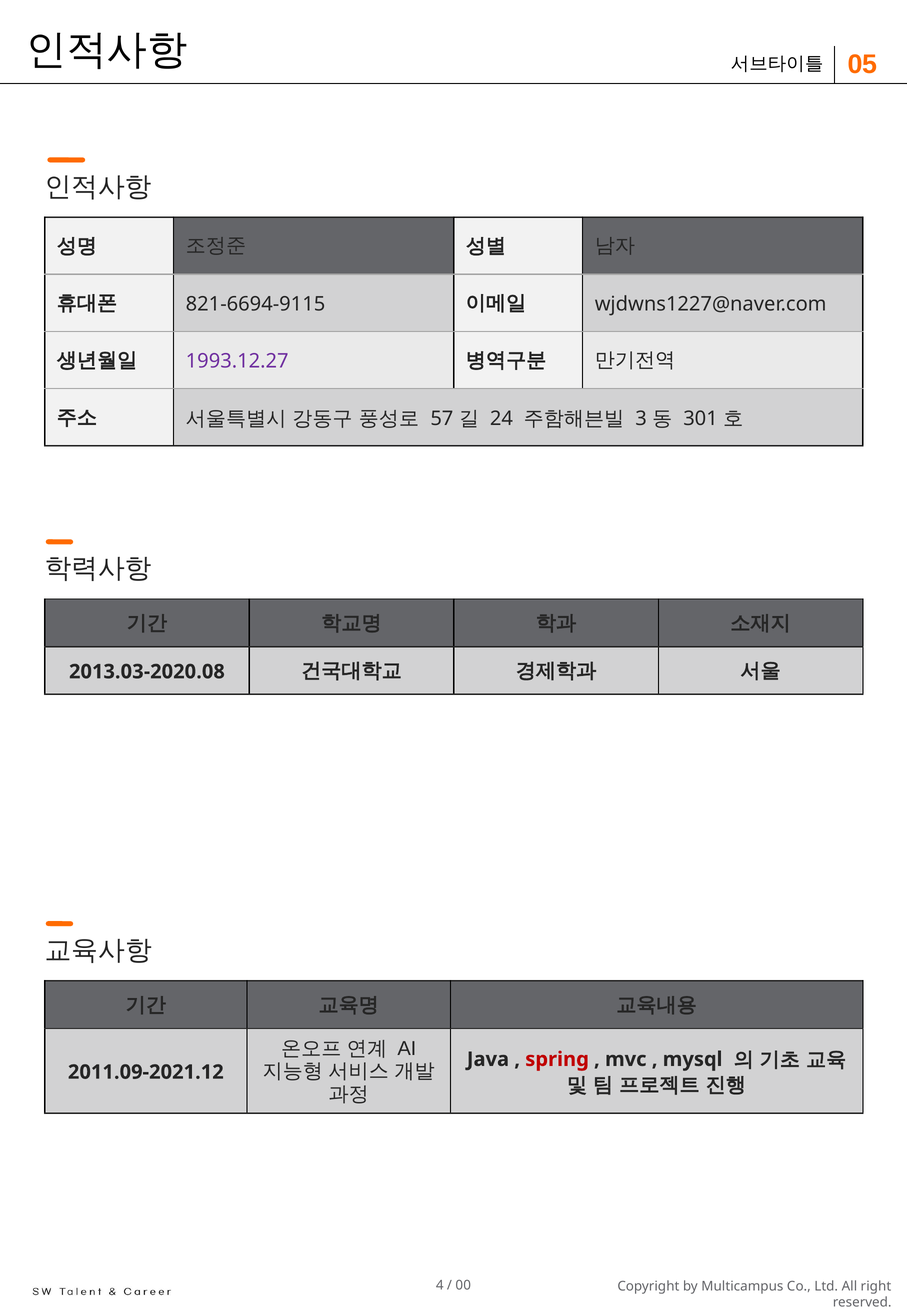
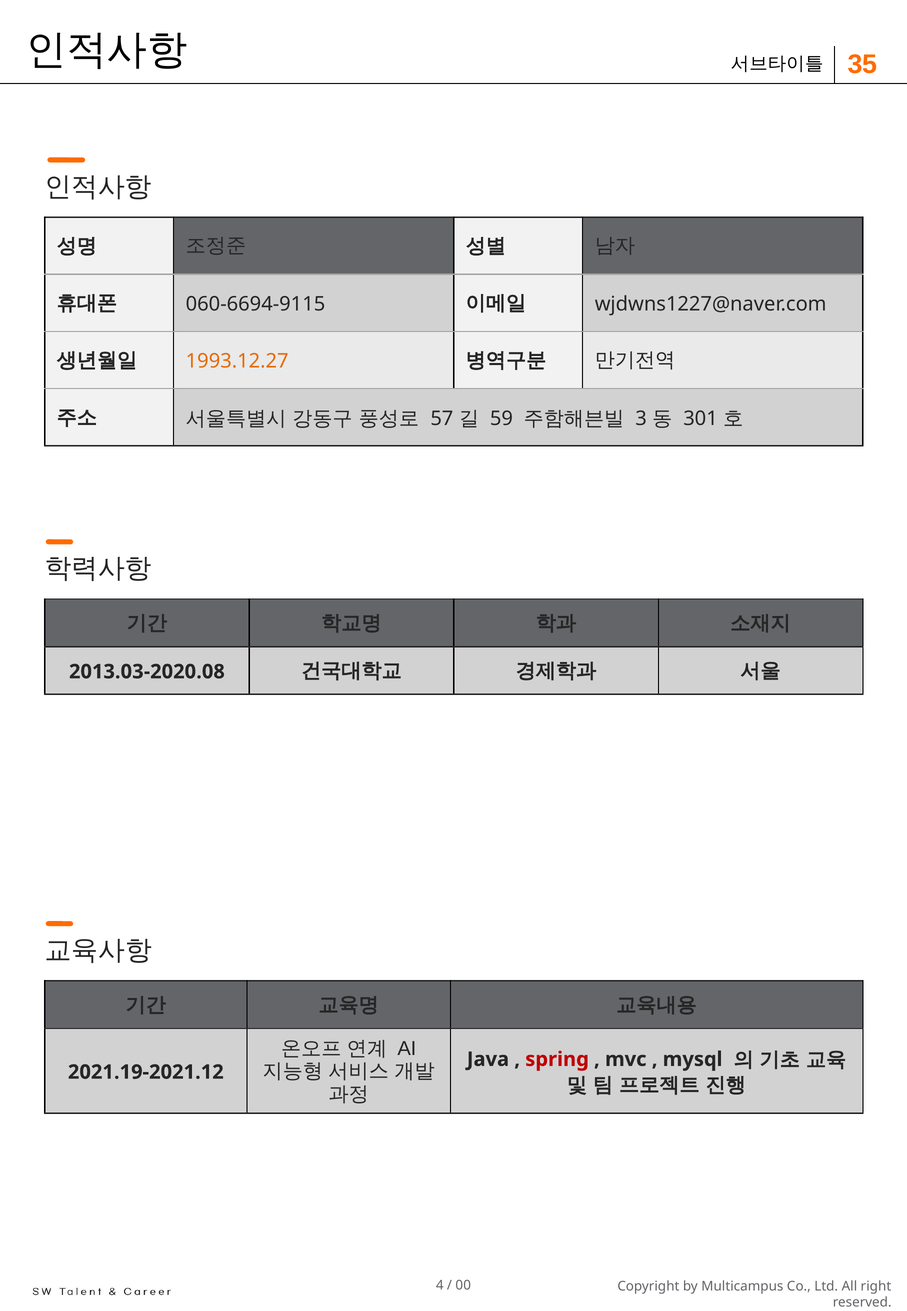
05: 05 -> 35 (863, 64)
821-6694-9115: 821-6694-9115 -> 060-6694-9115 (256, 304)
1993.12.27 colour: purple -> orange (237, 361)
24: 24 -> 59 (501, 418)
2011.09-2021.12: 2011.09-2021.12 -> 2021.19-2021.12 (146, 1071)
